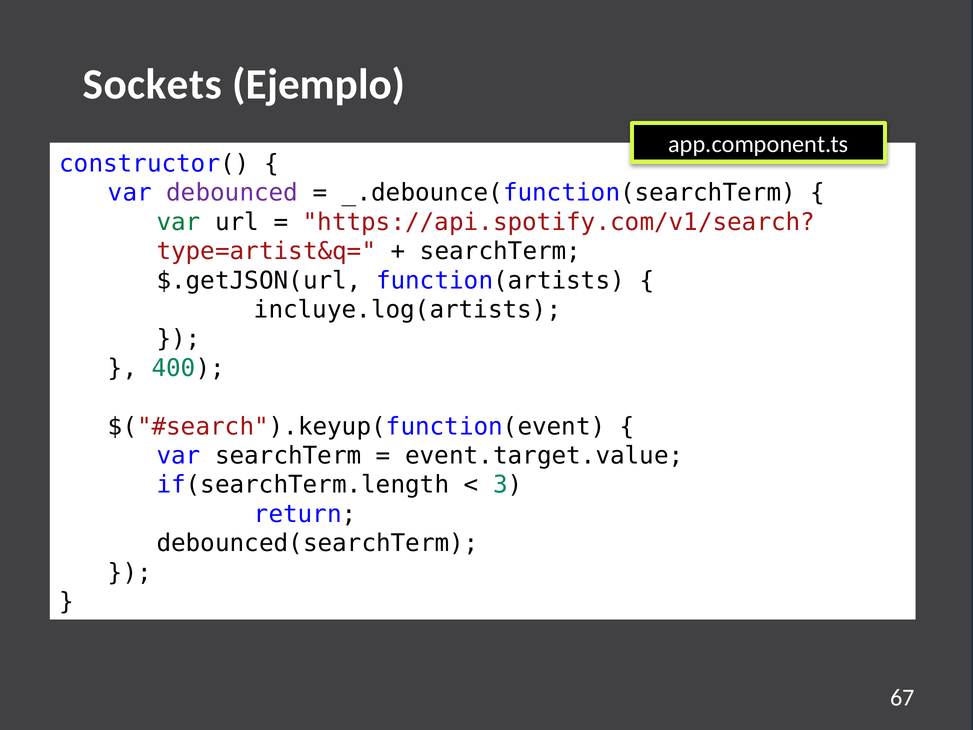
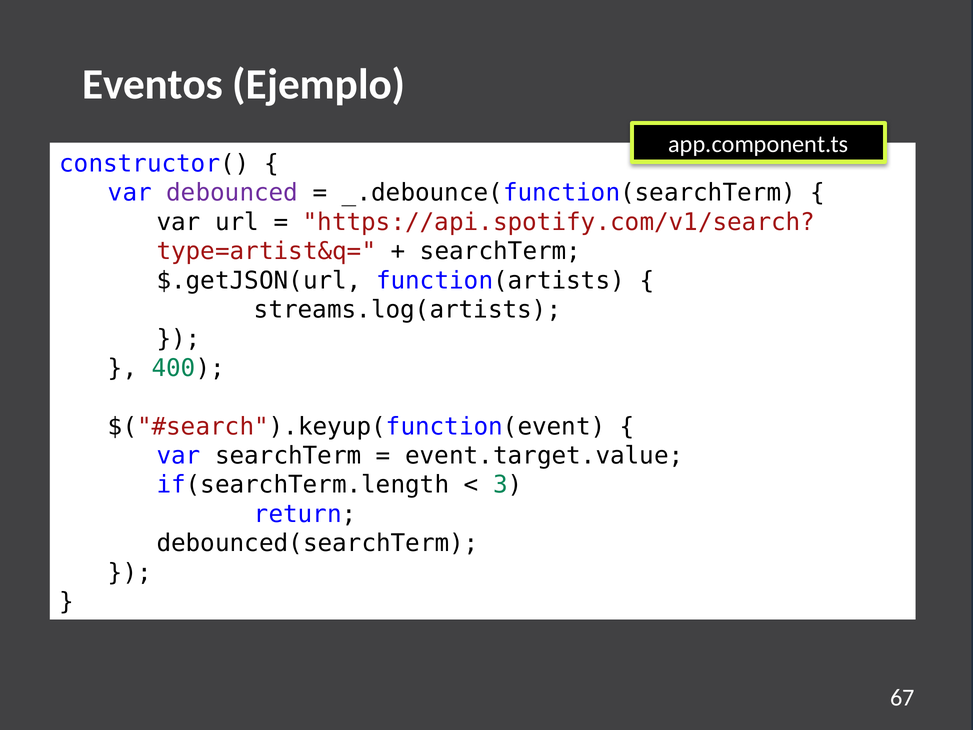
Sockets: Sockets -> Eventos (153, 85)
var colour: green -> black (179, 222)
incluye.log(artists: incluye.log(artists -> streams.log(artists (408, 310)
